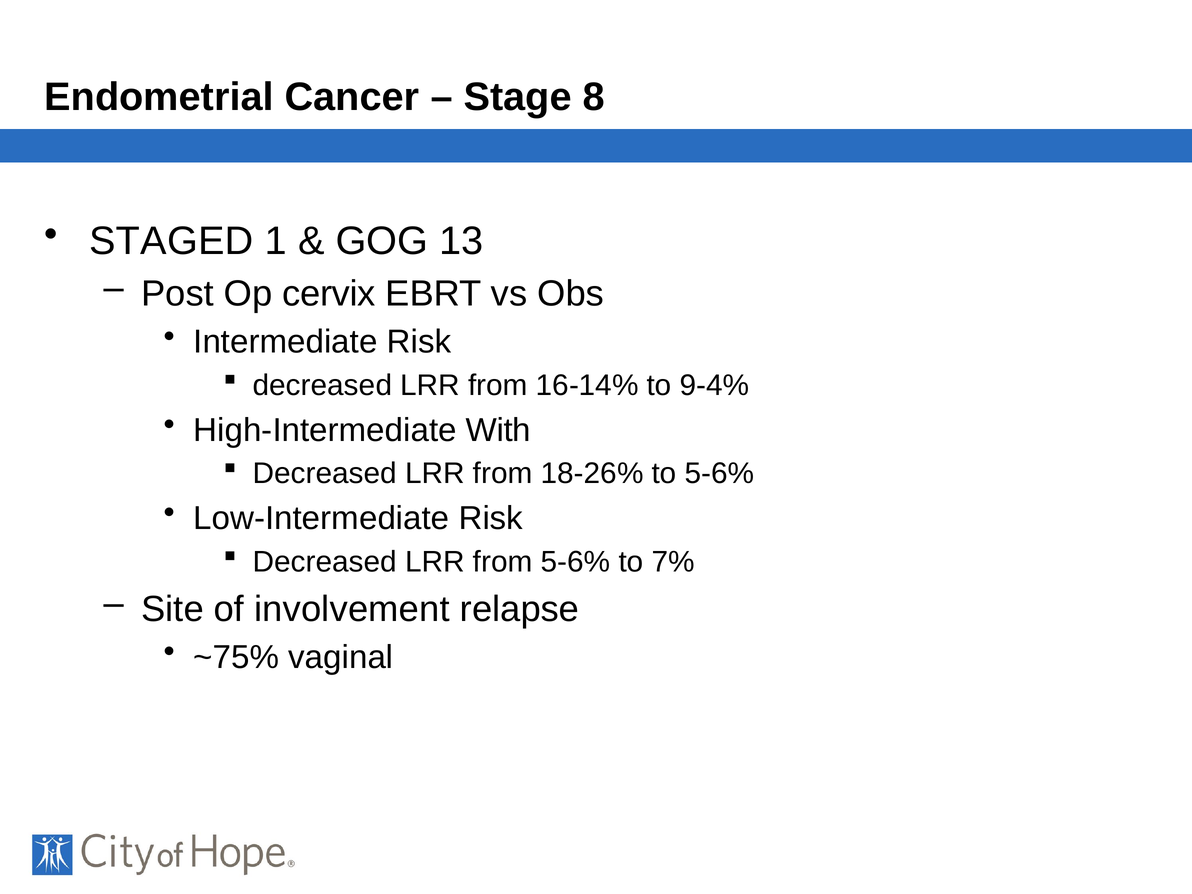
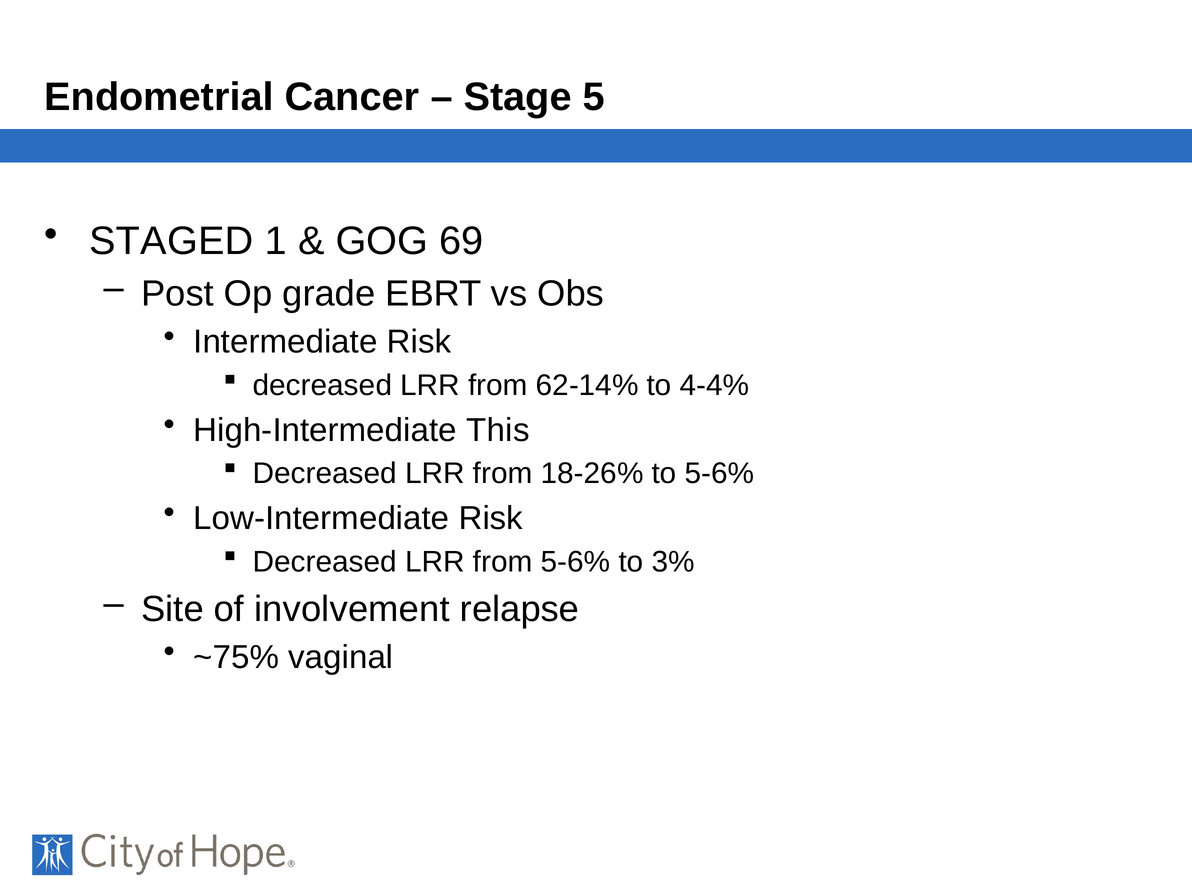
8: 8 -> 5 (594, 97)
13: 13 -> 69 (461, 241)
cervix: cervix -> grade (329, 294)
16-14%: 16-14% -> 62-14% (587, 385)
9-4%: 9-4% -> 4-4% (715, 385)
With: With -> This (498, 430)
7%: 7% -> 3% (673, 562)
